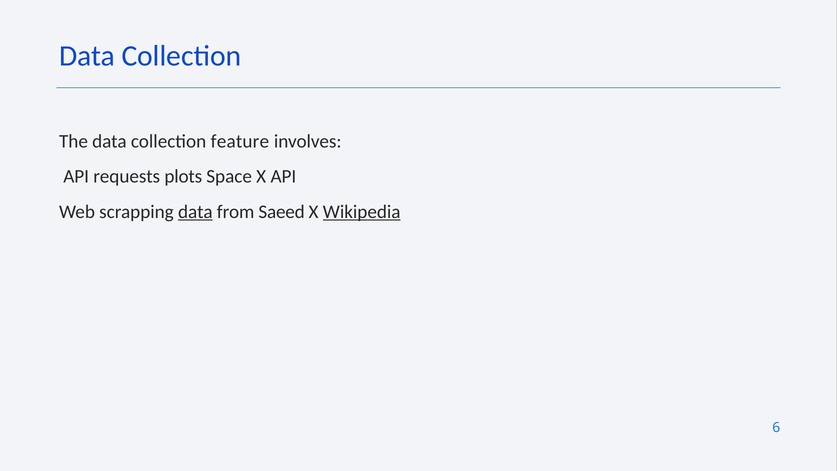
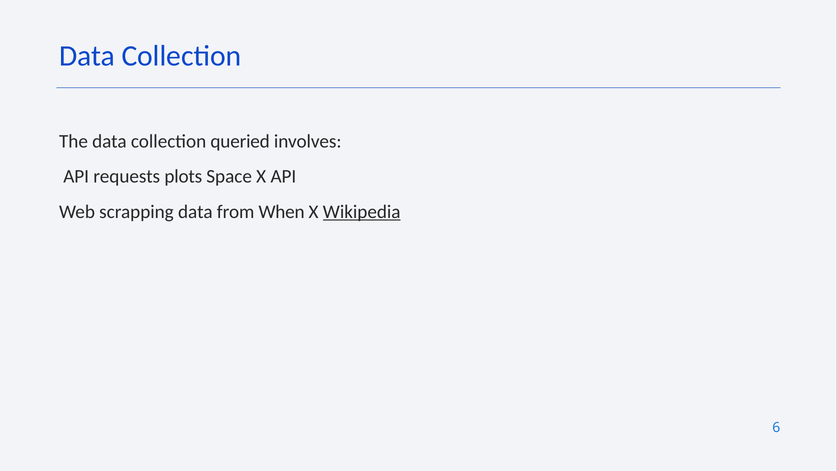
feature: feature -> queried (240, 141)
data underline: present -> none (195, 212)
Saeed: Saeed -> When (282, 212)
